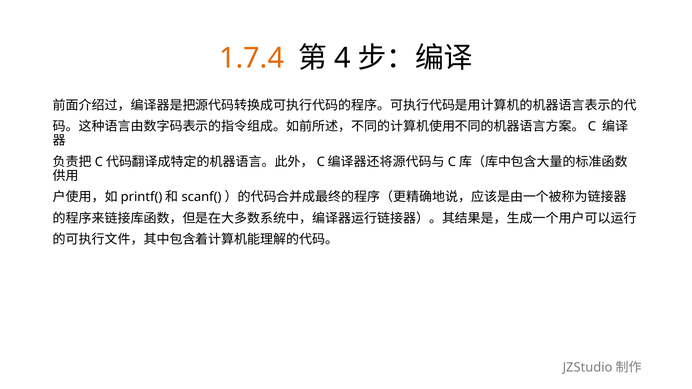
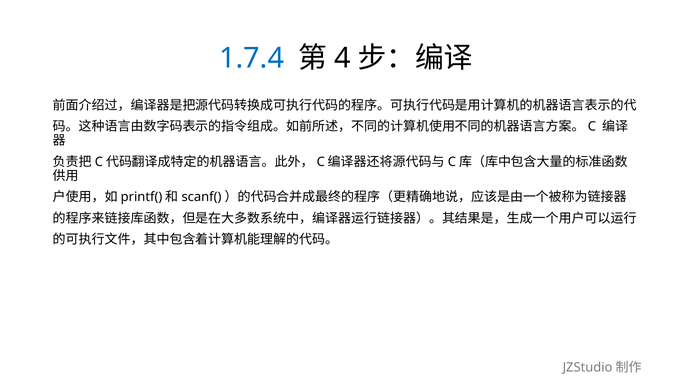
1.7.4 colour: orange -> blue (252, 58)
